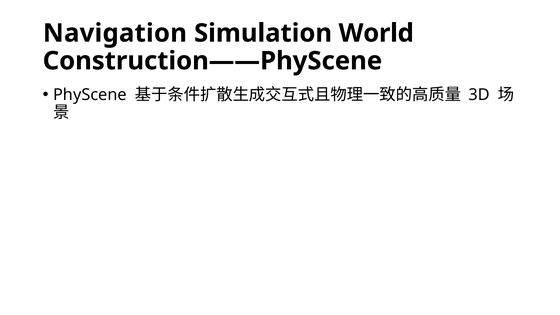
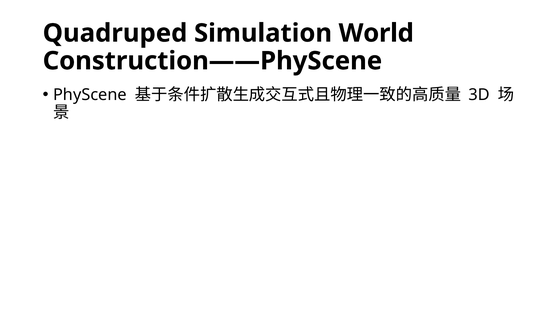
Navigation: Navigation -> Quadruped (115, 33)
